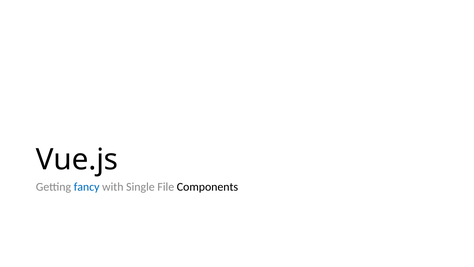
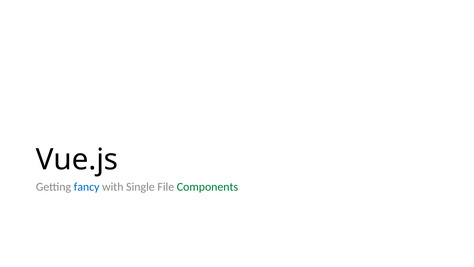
Components colour: black -> green (207, 187)
